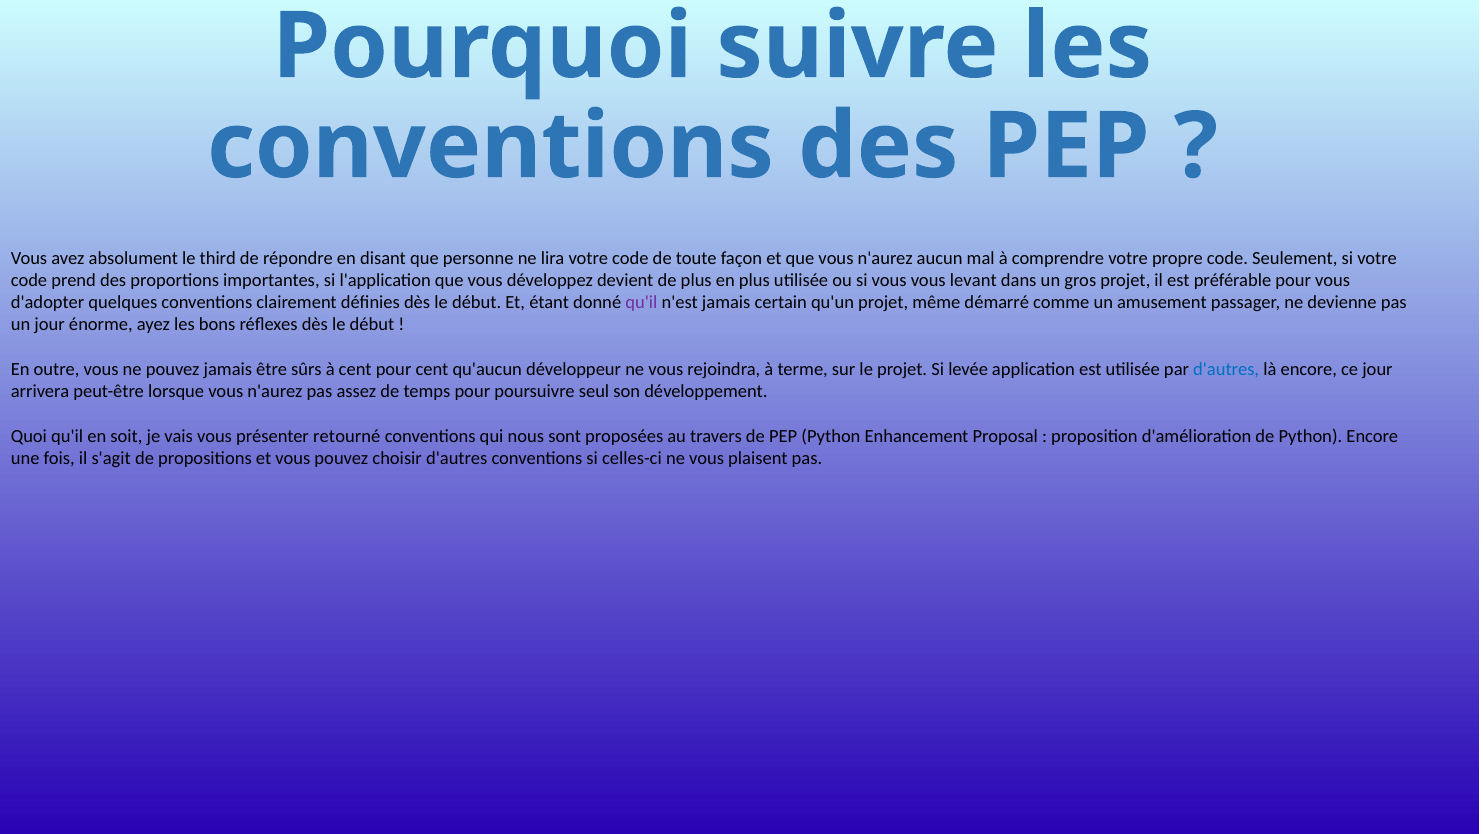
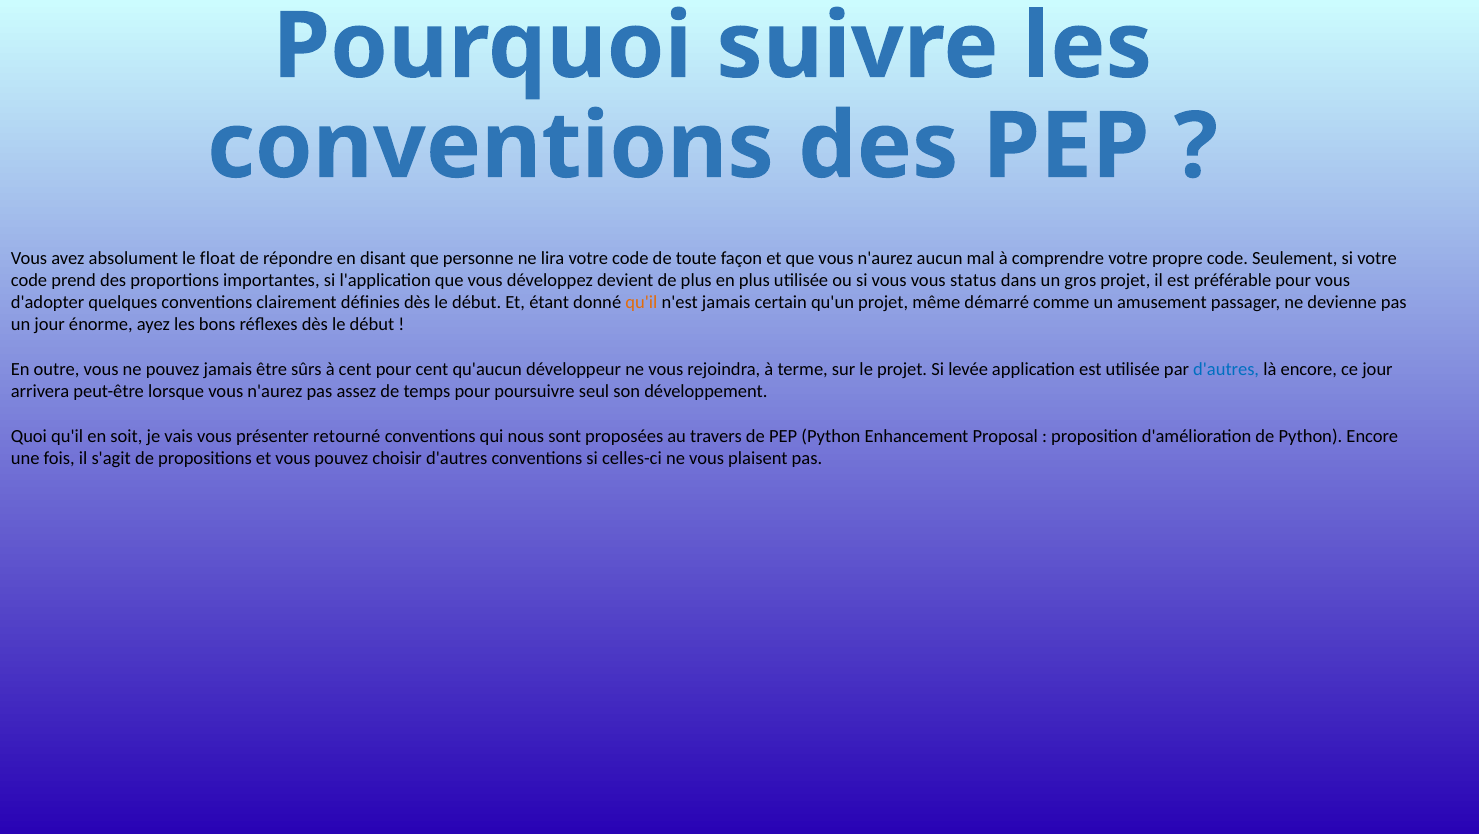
third: third -> float (218, 258)
levant: levant -> status (973, 280)
qu'il colour: purple -> orange (641, 303)
